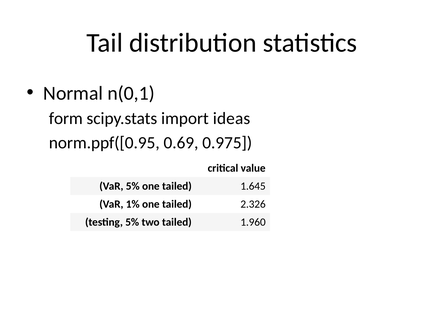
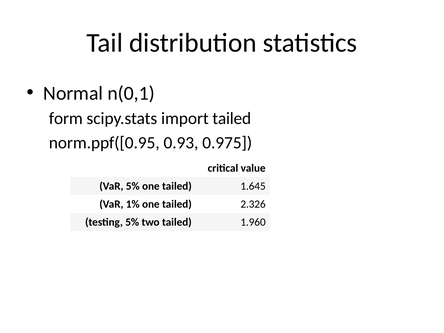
import ideas: ideas -> tailed (232, 119)
0.69: 0.69 -> 0.93 (181, 143)
